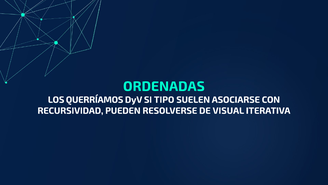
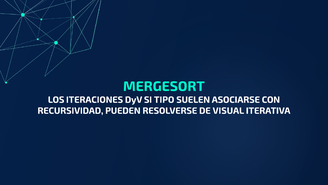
ORDENADAS: ORDENADAS -> MERGESORT (164, 86)
QUERRÍAMOS: QUERRÍAMOS -> ITERACIONES (95, 100)
